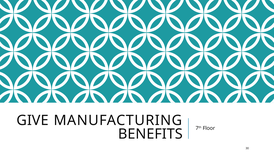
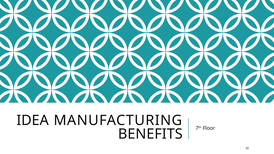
GIVE: GIVE -> IDEA (33, 120)
